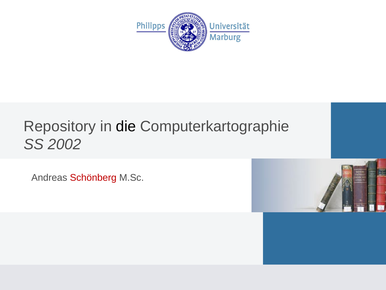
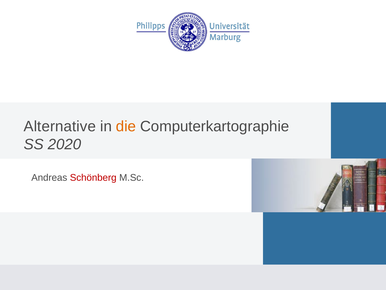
Repository: Repository -> Alternative (60, 126)
die colour: black -> orange (126, 126)
2002: 2002 -> 2020 (64, 144)
